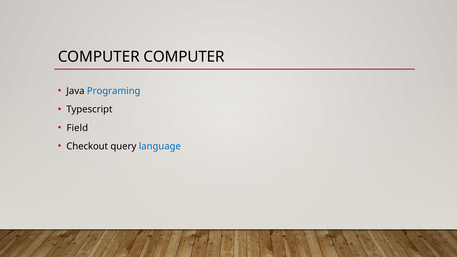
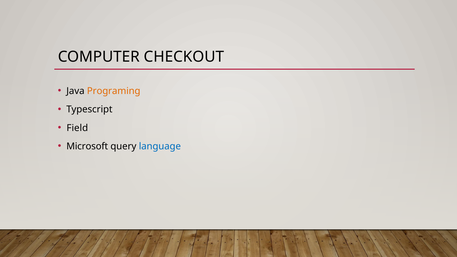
COMPUTER COMPUTER: COMPUTER -> CHECKOUT (184, 57)
Programing colour: blue -> orange (114, 91)
Checkout: Checkout -> Microsoft (87, 146)
